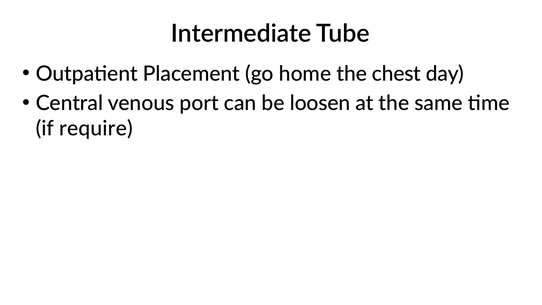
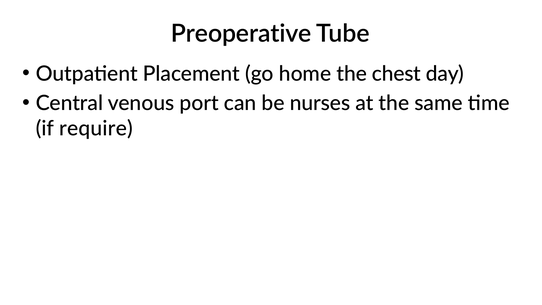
Intermediate: Intermediate -> Preoperative (241, 34)
loosen: loosen -> nurses (320, 103)
